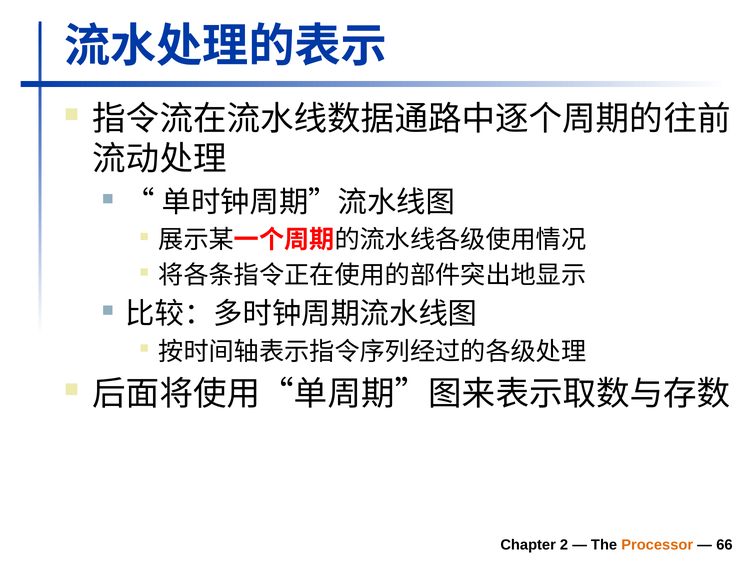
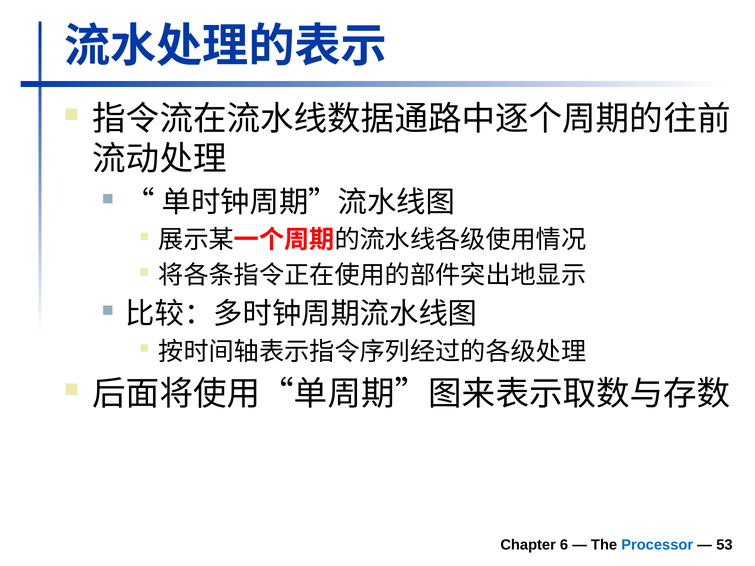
2: 2 -> 6 (564, 545)
Processor colour: orange -> blue (657, 545)
66: 66 -> 53 (724, 545)
